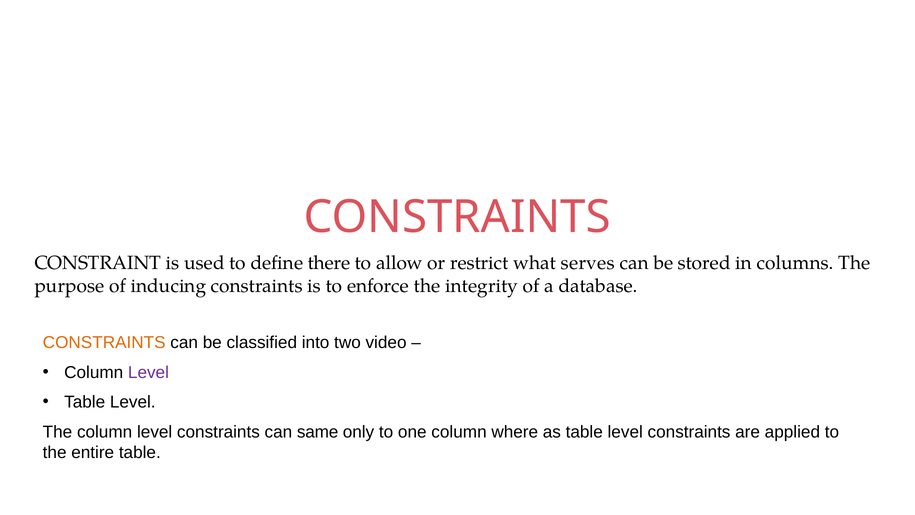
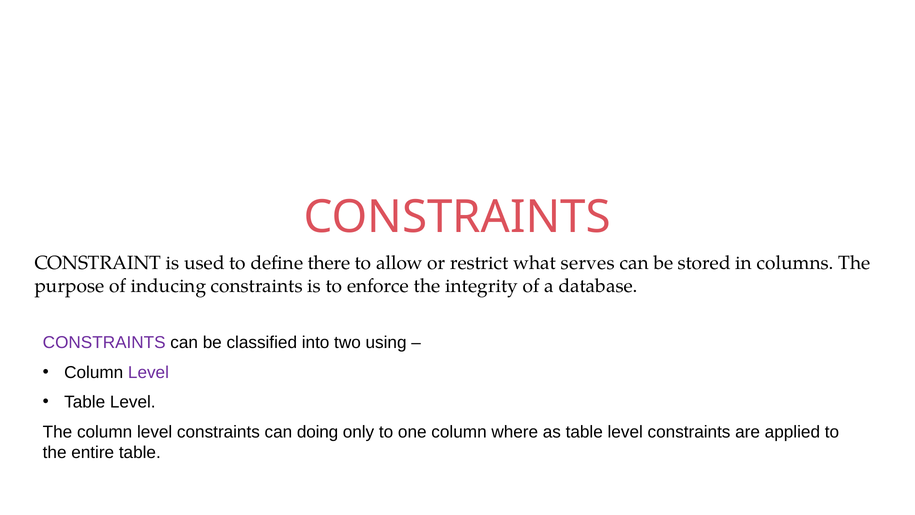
CONSTRAINTS colour: orange -> purple (104, 342)
video: video -> using (386, 342)
same: same -> doing (318, 432)
